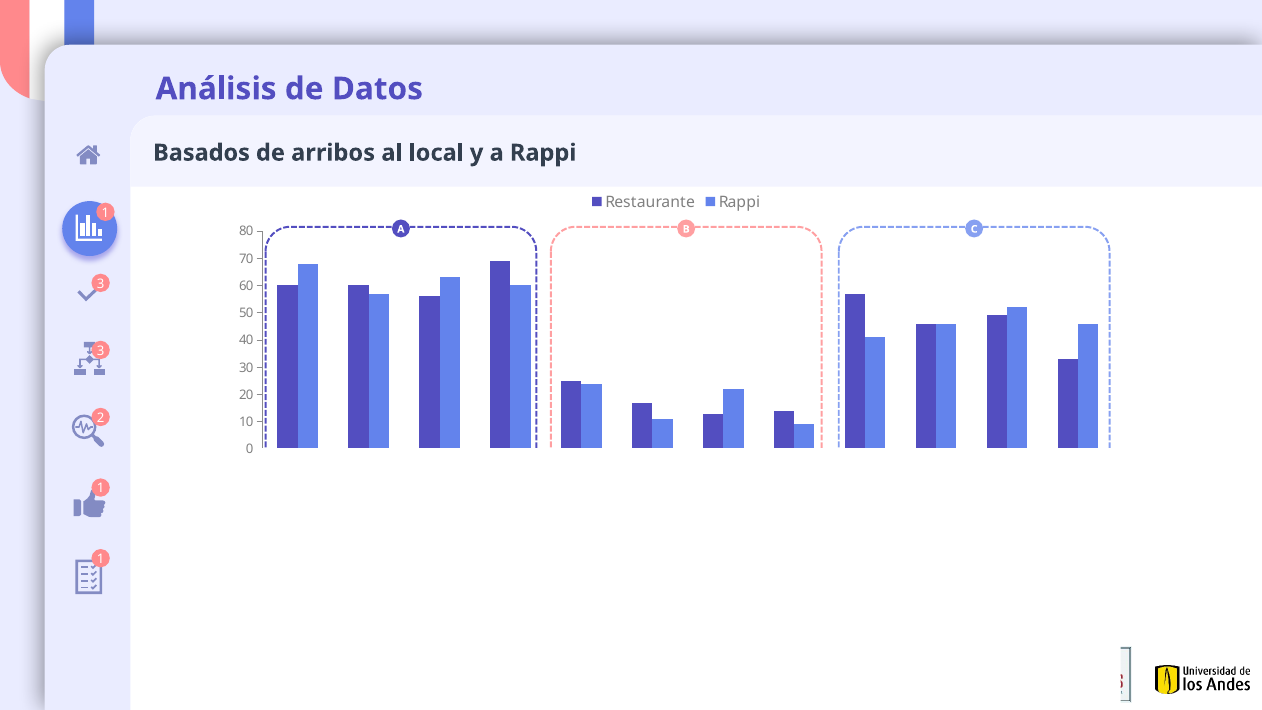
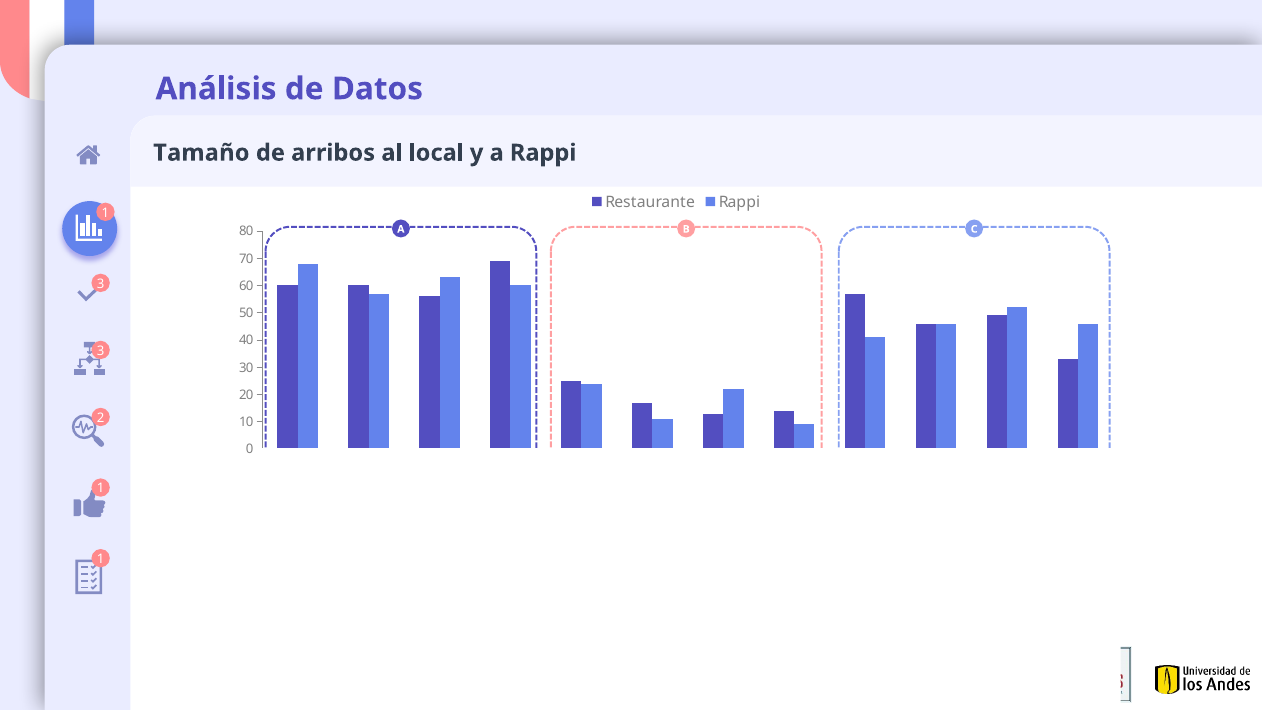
Basados: Basados -> Tamaño (201, 153)
